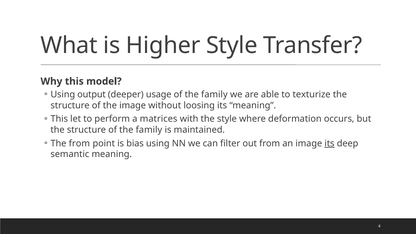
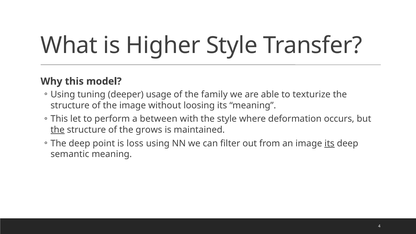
output: output -> tuning (91, 94)
matrices: matrices -> between (159, 119)
the underline: none -> present (58, 130)
structure of the family: family -> grows (149, 130)
The from: from -> deep (79, 143)
bias: bias -> loss (135, 143)
